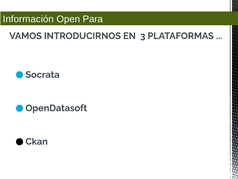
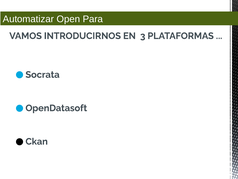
Información: Información -> Automatizar (28, 19)
